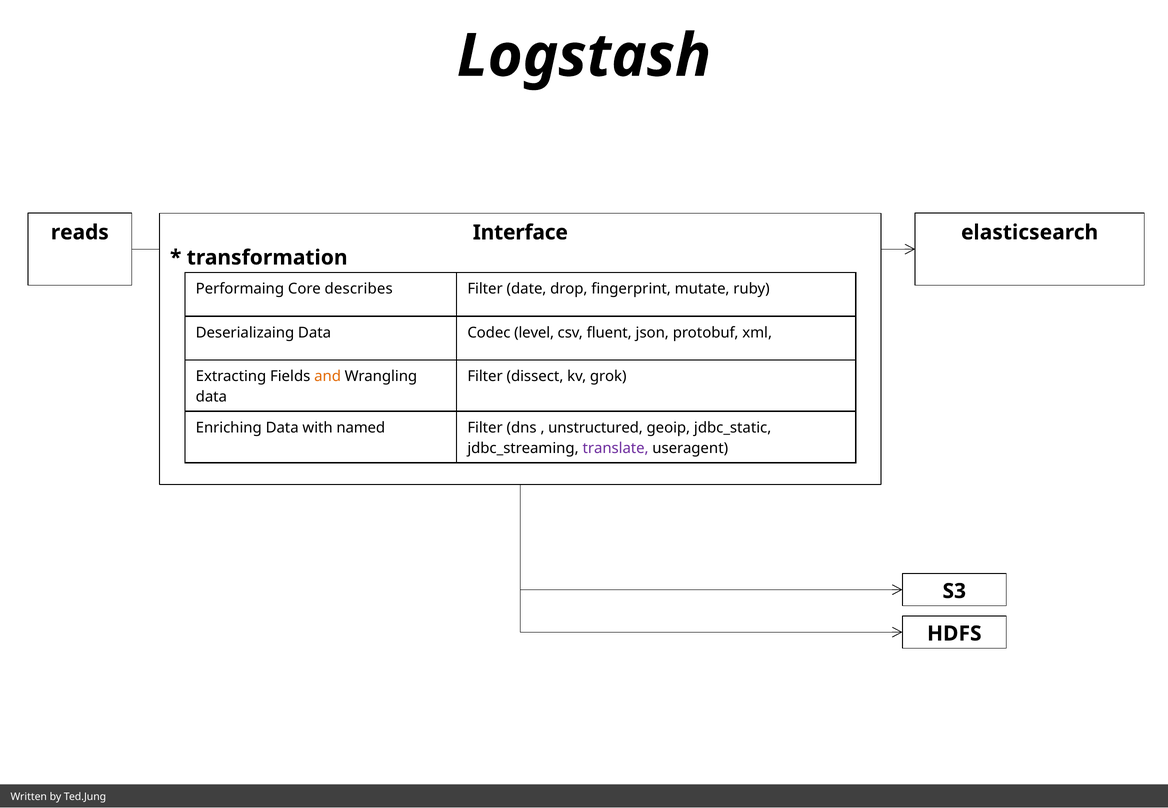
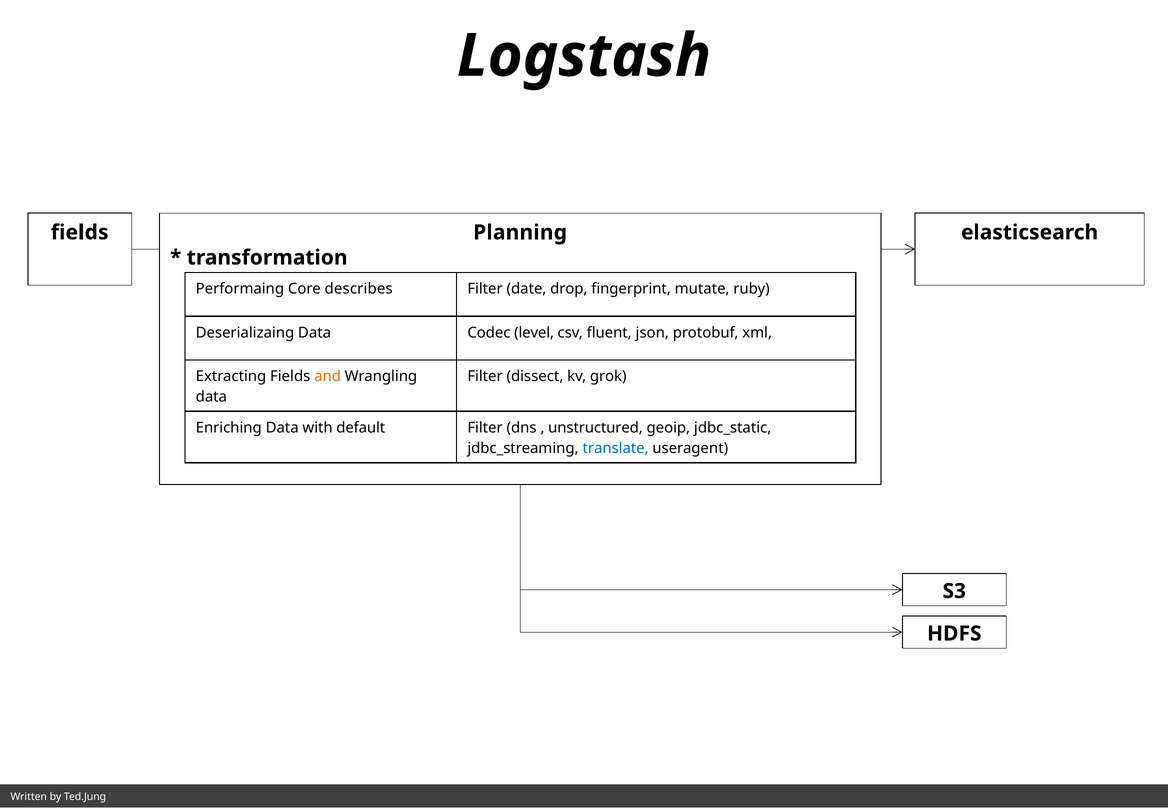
reads: reads -> fields (80, 233)
Interface: Interface -> Planning (520, 233)
named: named -> default (361, 428)
translate colour: purple -> blue (616, 448)
